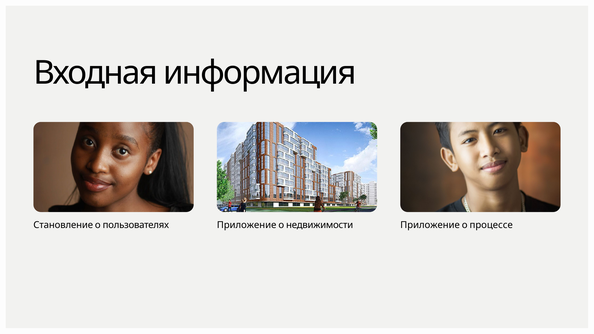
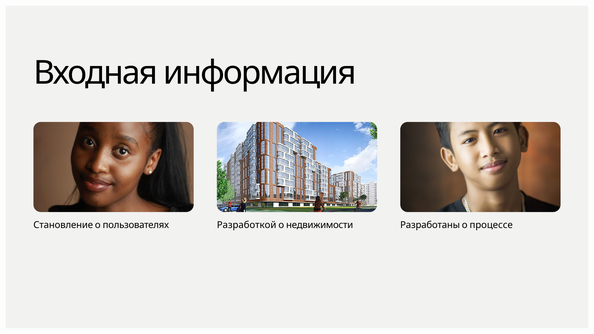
Приложение: Приложение -> Разработкой (247, 225)
недвижимости Приложение: Приложение -> Разработаны (430, 225)
